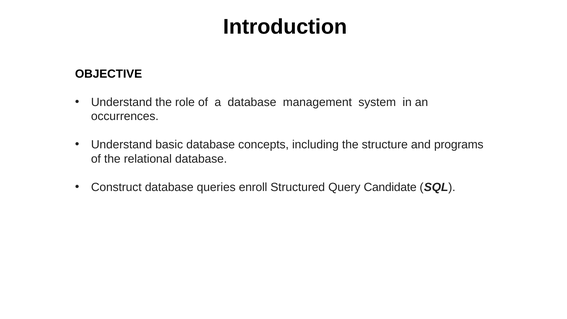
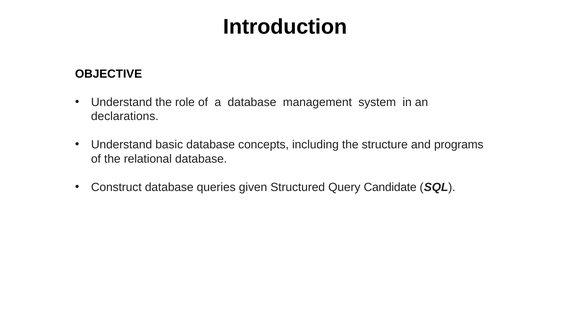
occurrences: occurrences -> declarations (125, 116)
enroll: enroll -> given (253, 187)
